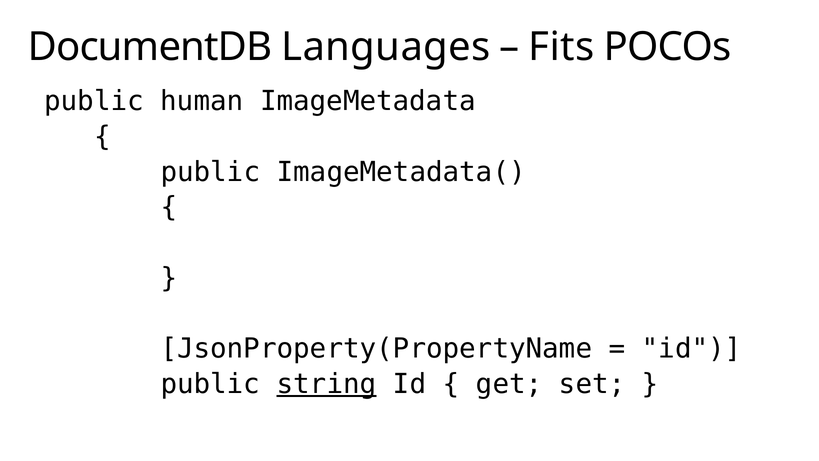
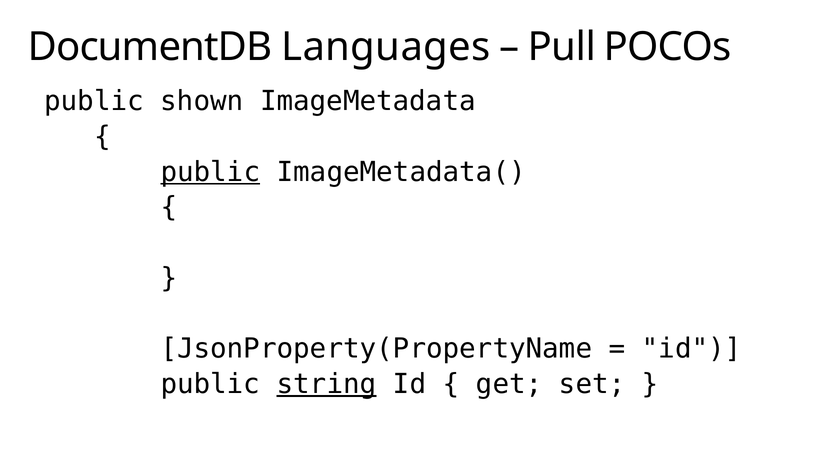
Fits: Fits -> Pull (562, 47)
human: human -> shown (202, 101)
public underline: none -> present (210, 172)
